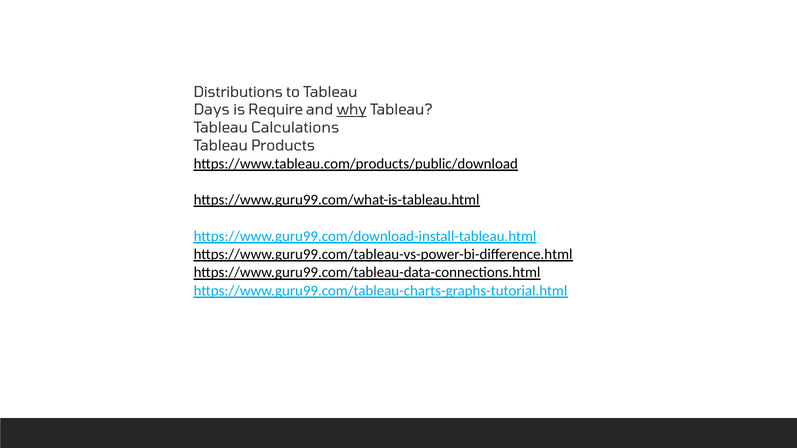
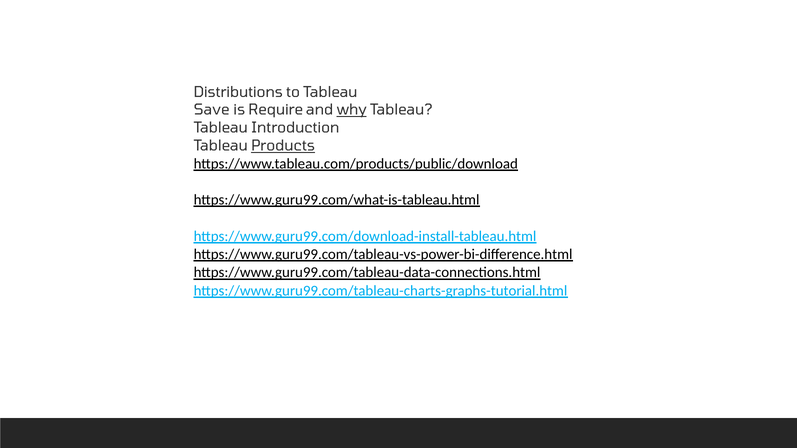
Days: Days -> Save (212, 110)
Calculations: Calculations -> Introduction (295, 128)
Products underline: none -> present (283, 146)
